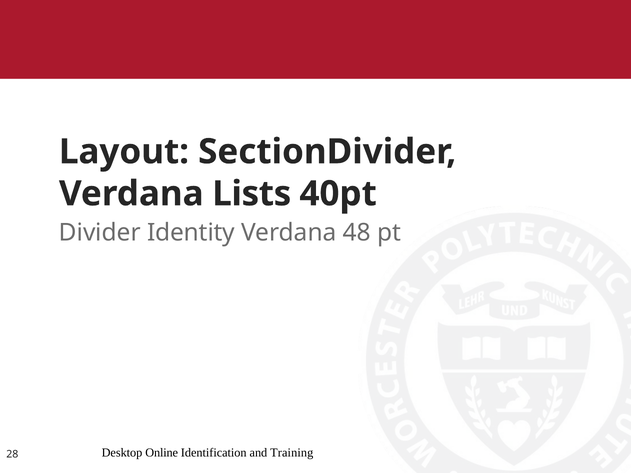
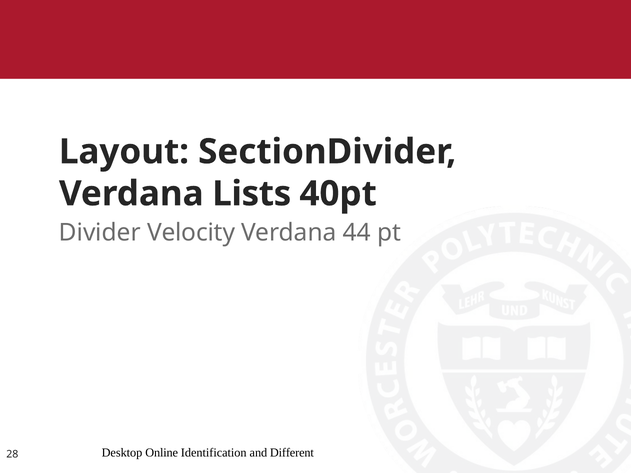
Identity: Identity -> Velocity (191, 233)
48: 48 -> 44 (357, 233)
Training: Training -> Different (292, 453)
